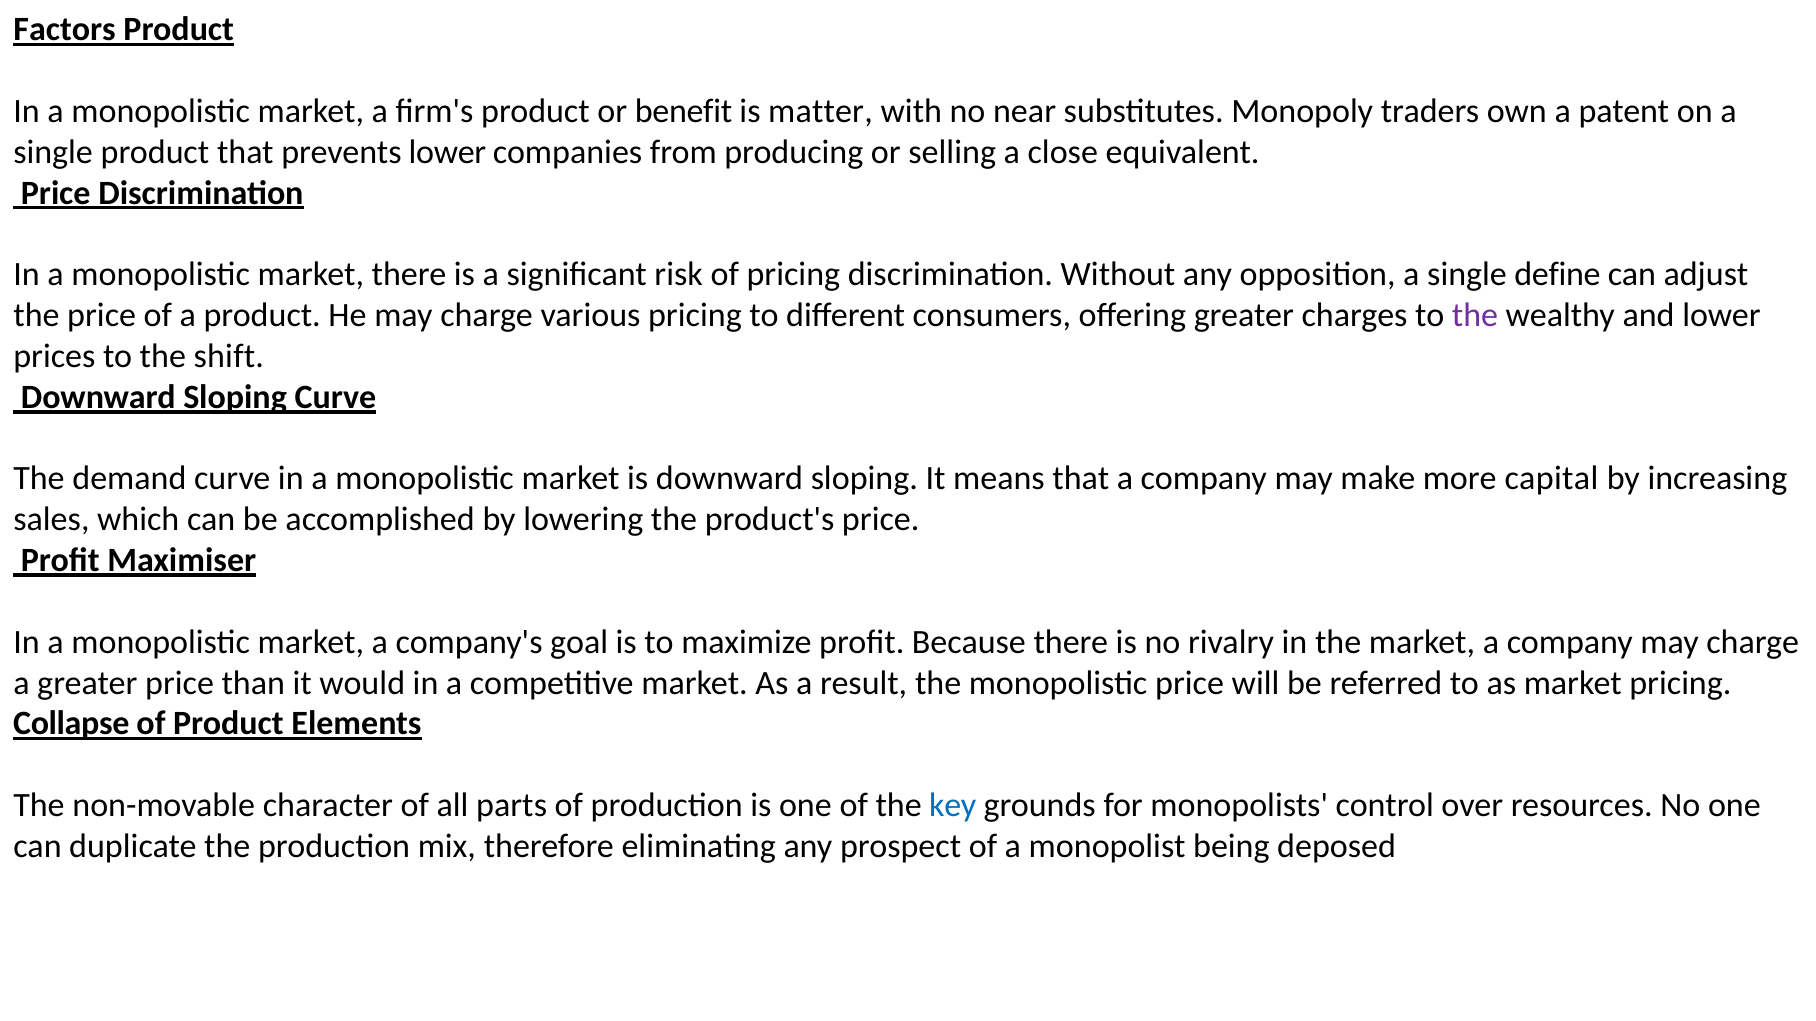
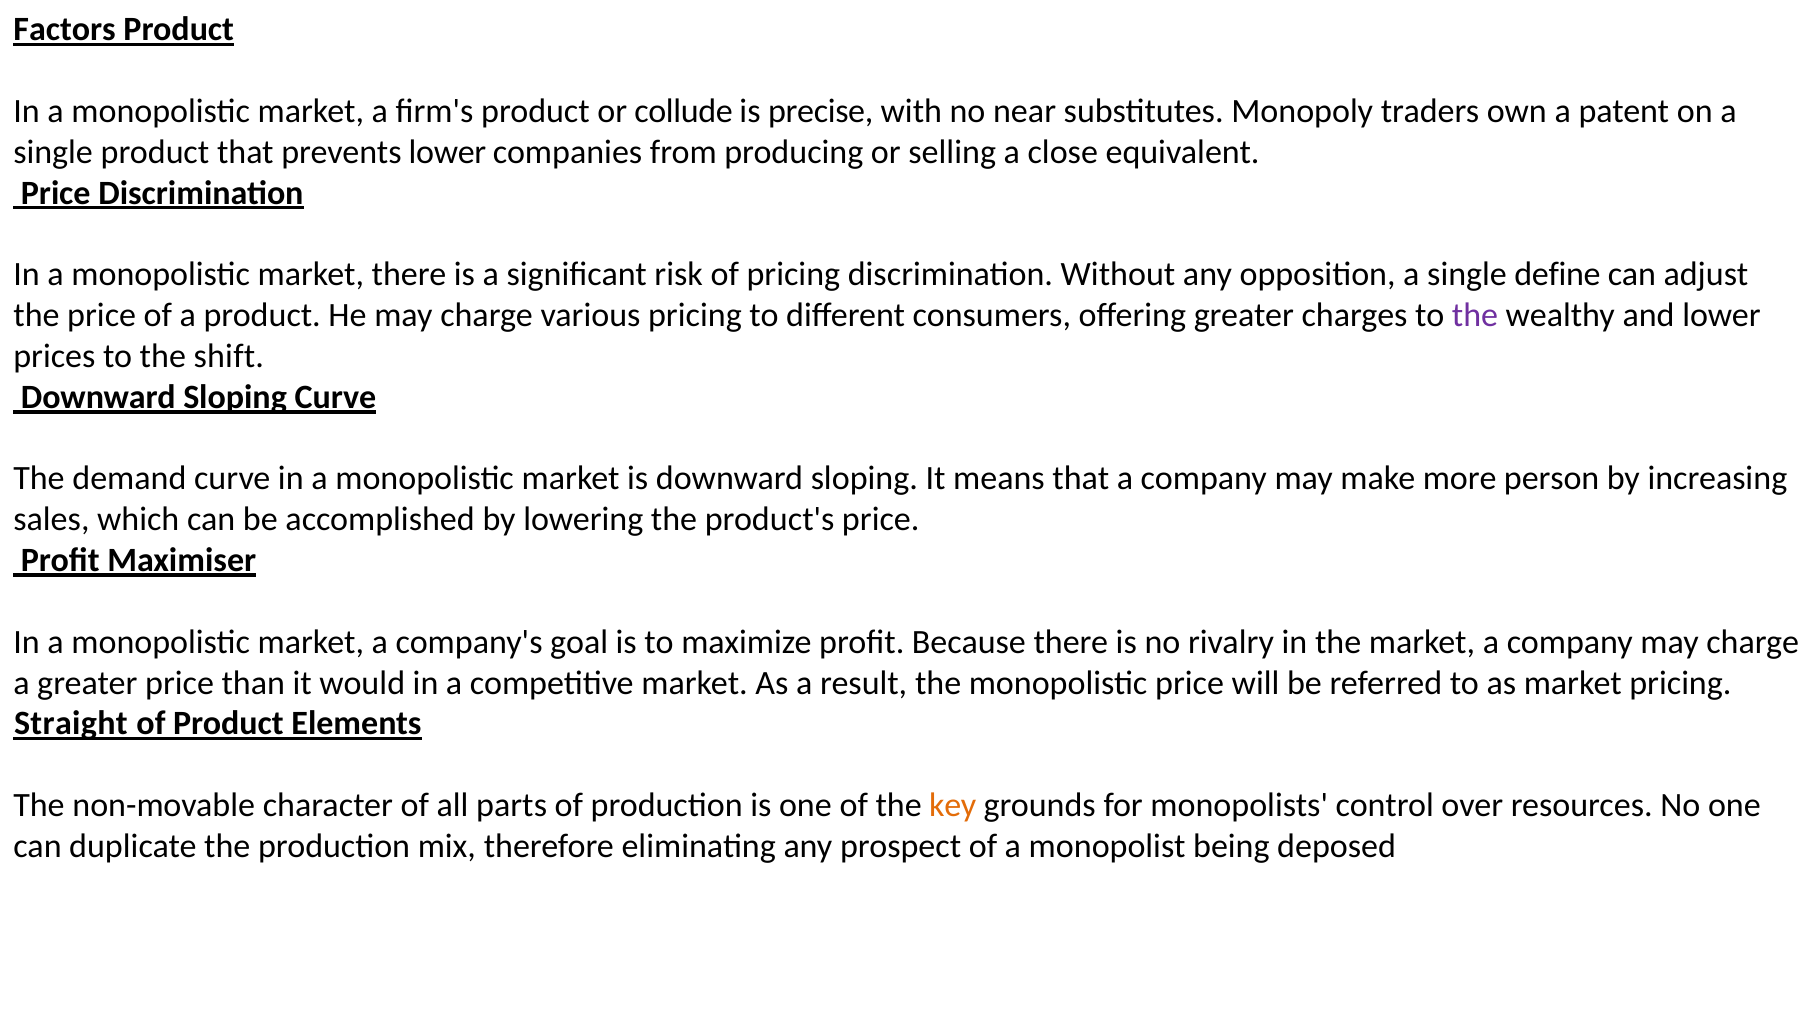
benefit: benefit -> collude (684, 111)
matter: matter -> precise (821, 111)
capital: capital -> person (1552, 479)
Collapse: Collapse -> Straight (71, 724)
key colour: blue -> orange (953, 806)
